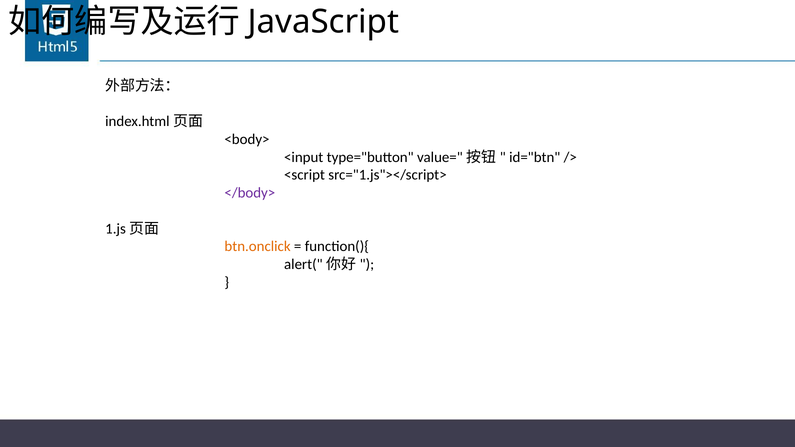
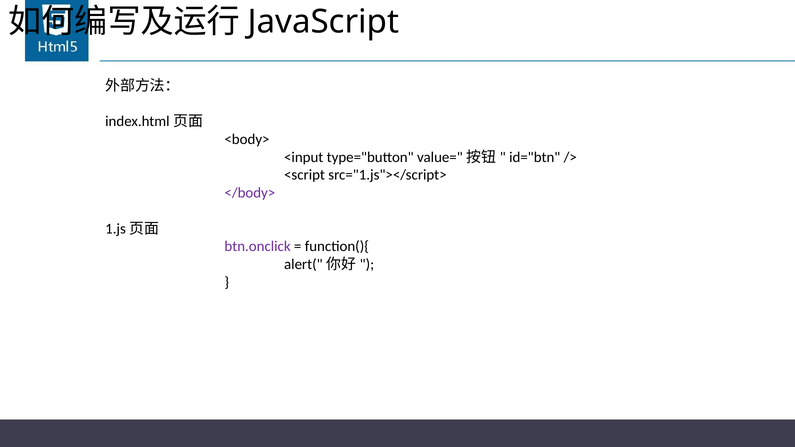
btn.onclick colour: orange -> purple (258, 247)
